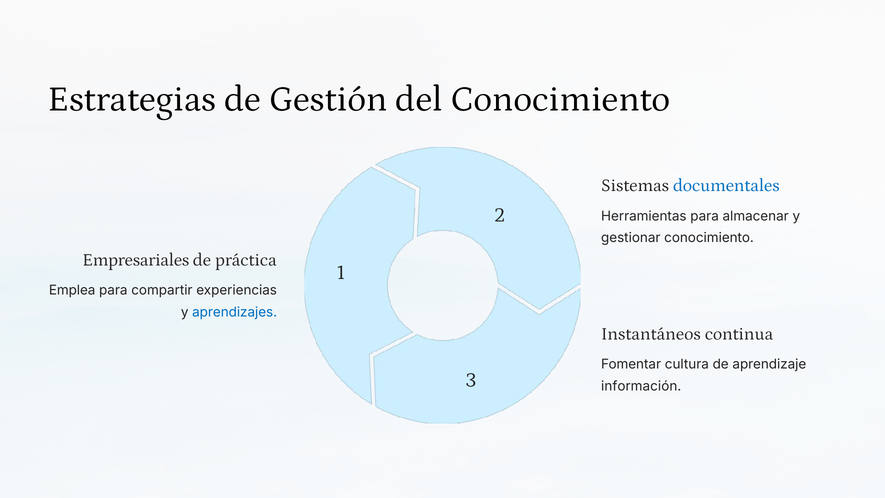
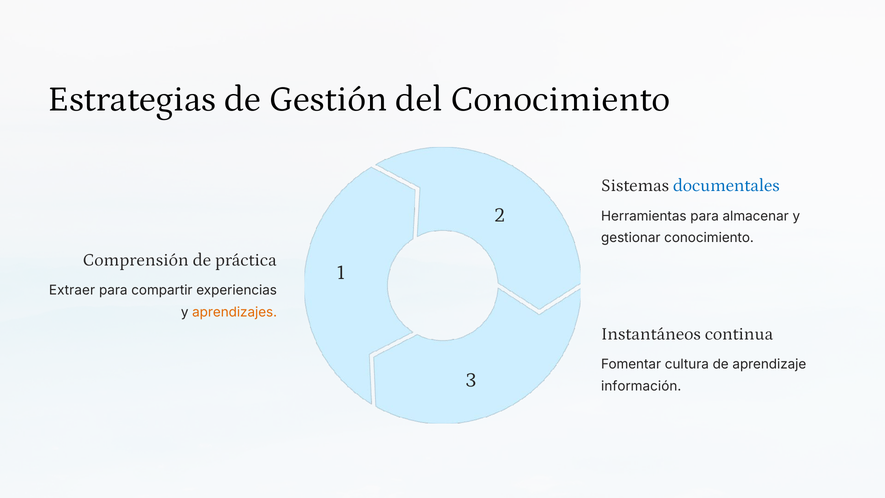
Empresariales: Empresariales -> Comprensión (136, 260)
Emplea: Emplea -> Extraer (72, 290)
aprendizajes colour: blue -> orange (235, 312)
